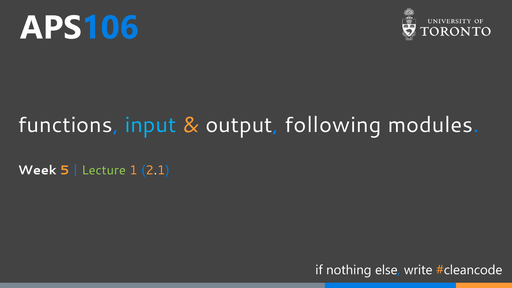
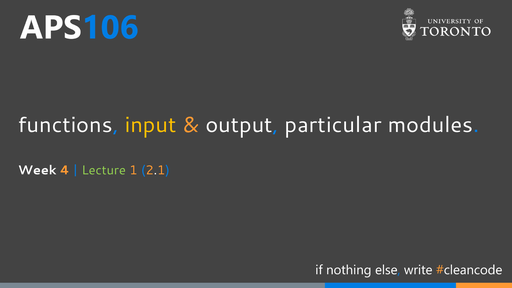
input colour: light blue -> yellow (151, 125)
following: following -> particular (333, 125)
5: 5 -> 4 (65, 170)
